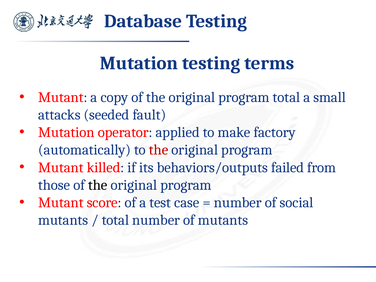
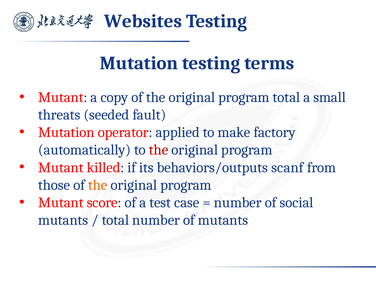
Database: Database -> Websites (143, 21)
attacks: attacks -> threats (59, 115)
failed: failed -> scanf (287, 167)
the colour: black -> orange (98, 185)
